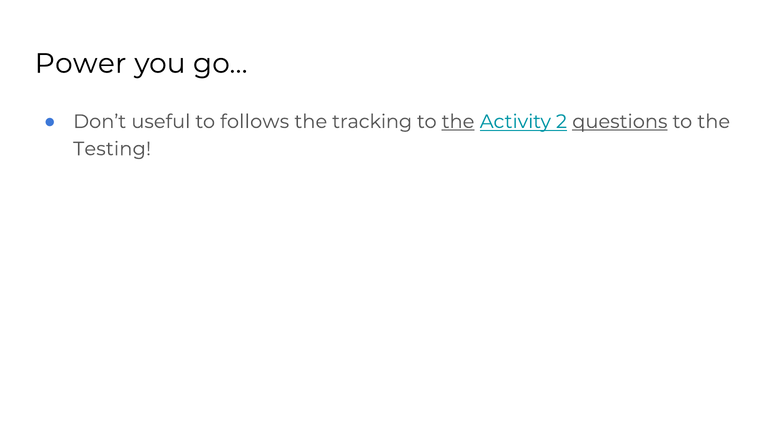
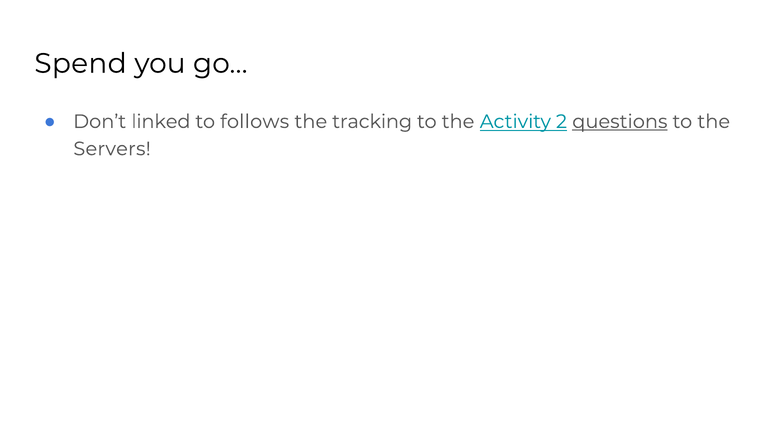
Power: Power -> Spend (80, 64)
useful: useful -> linked (161, 122)
the underline: present -> none (458, 122)
Testing: Testing -> Servers (112, 149)
